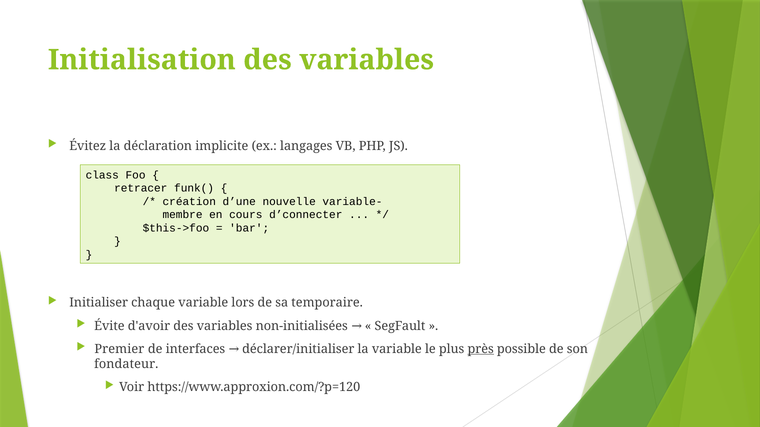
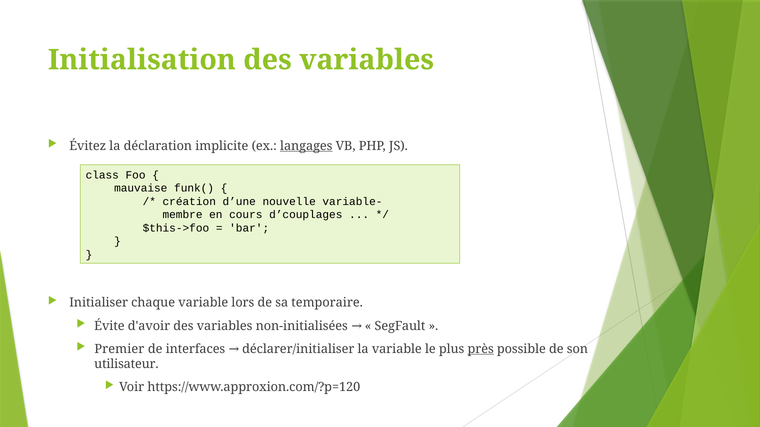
langages underline: none -> present (306, 146)
retracer: retracer -> mauvaise (141, 188)
d’connecter: d’connecter -> d’couplages (306, 215)
fondateur: fondateur -> utilisateur (126, 365)
